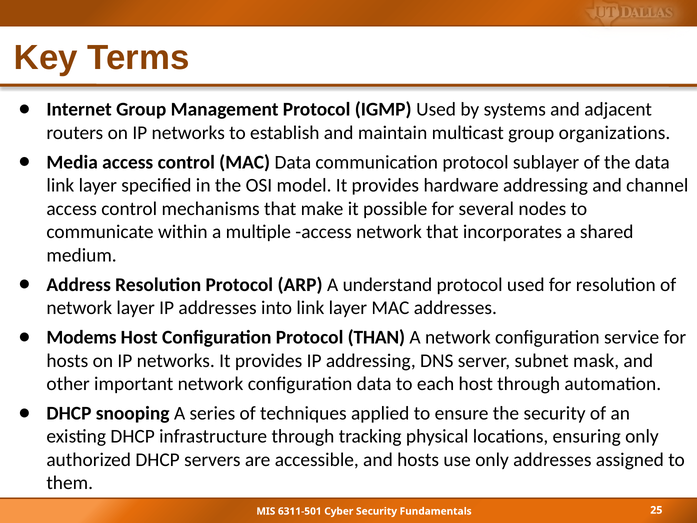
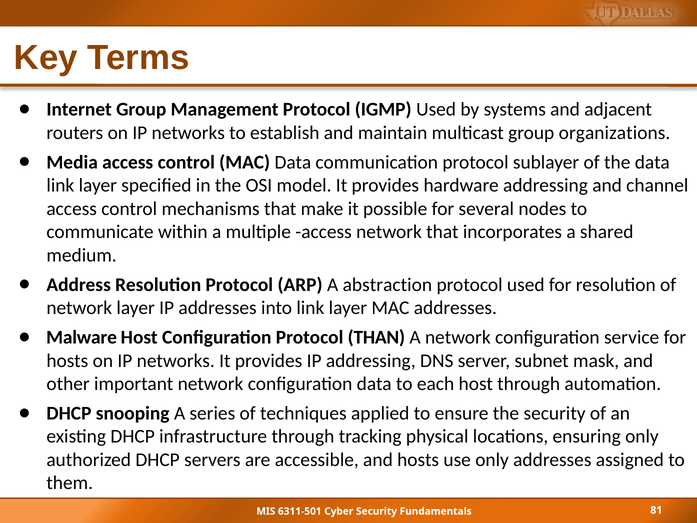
understand: understand -> abstraction (387, 285)
Modems: Modems -> Malware (82, 337)
25: 25 -> 81 (656, 510)
